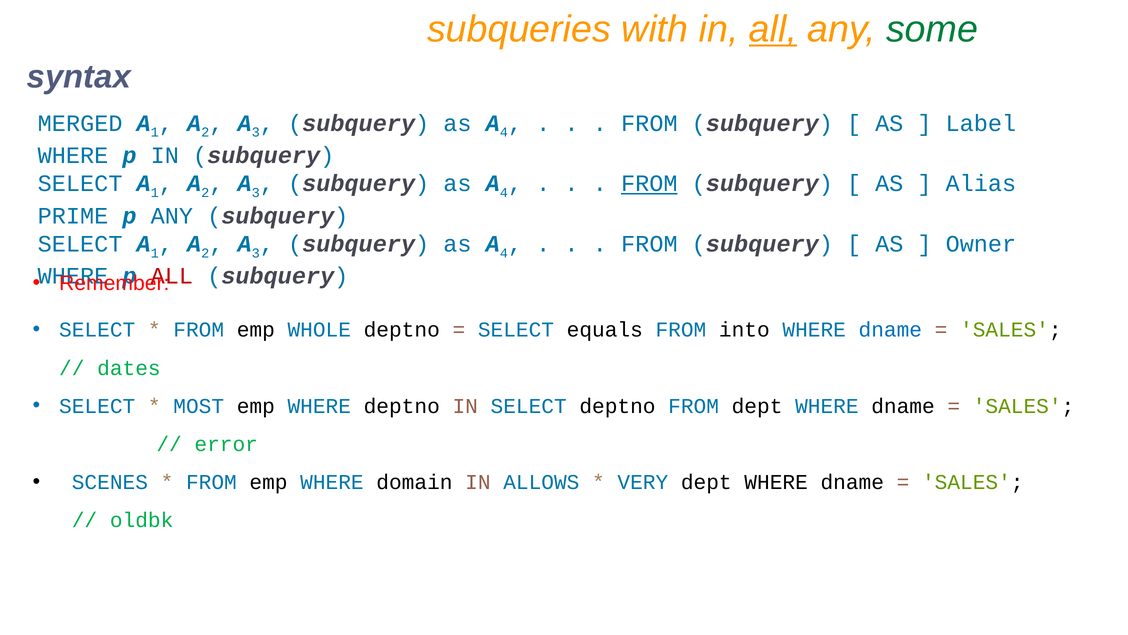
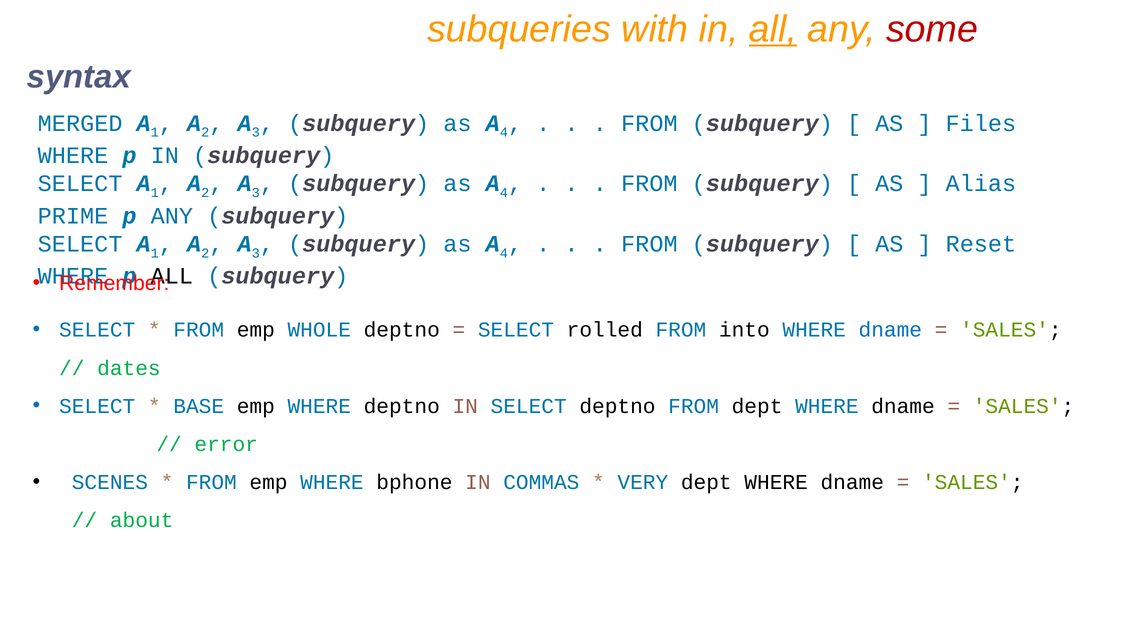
some colour: green -> red (932, 29)
Label: Label -> Files (981, 123)
FROM underline: present -> none (649, 183)
Owner: Owner -> Reset (981, 244)
ALL colour: red -> black (172, 276)
equals: equals -> rolled (605, 330)
MOST: MOST -> BASE (199, 406)
domain: domain -> bphone (414, 482)
ALLOWS: ALLOWS -> COMMAS (541, 482)
oldbk: oldbk -> about (142, 520)
